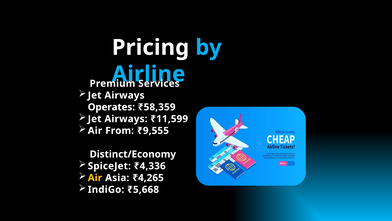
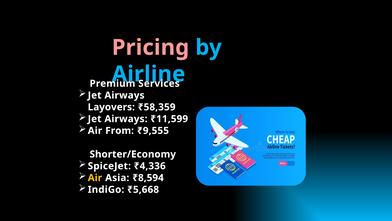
Pricing colour: white -> pink (150, 47)
Operates: Operates -> Layovers (111, 107)
Distinct/Economy: Distinct/Economy -> Shorter/Economy (133, 154)
₹4,265: ₹4,265 -> ₹8,594 (148, 177)
